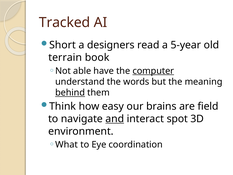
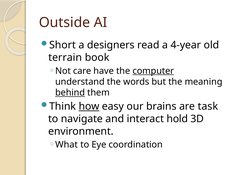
Tracked: Tracked -> Outside (64, 23)
5-year: 5-year -> 4-year (186, 45)
able: able -> care (82, 71)
how underline: none -> present (89, 106)
field: field -> task (208, 106)
and underline: present -> none (115, 119)
spot: spot -> hold (177, 119)
